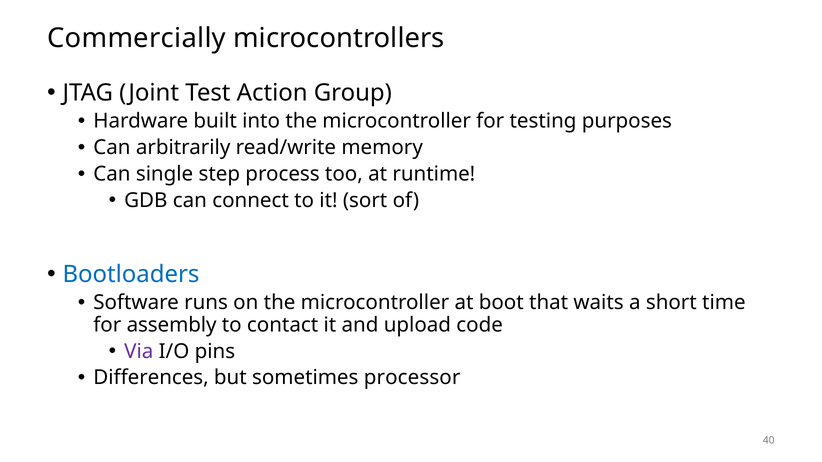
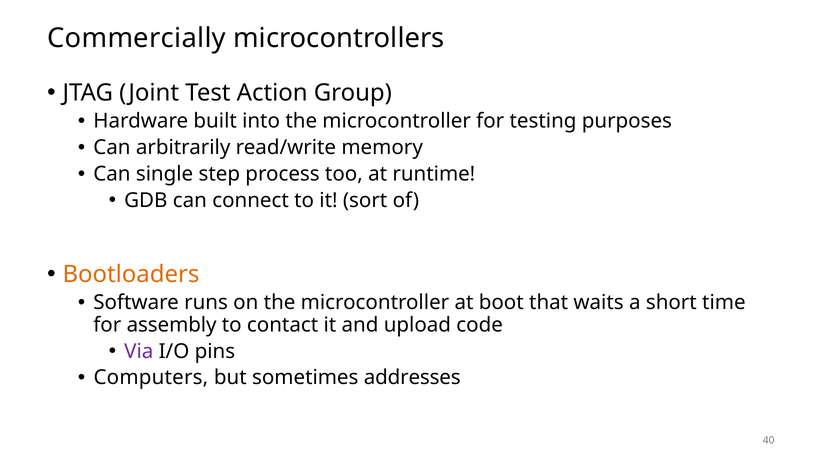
Bootloaders colour: blue -> orange (131, 275)
Differences: Differences -> Computers (151, 378)
processor: processor -> addresses (412, 378)
